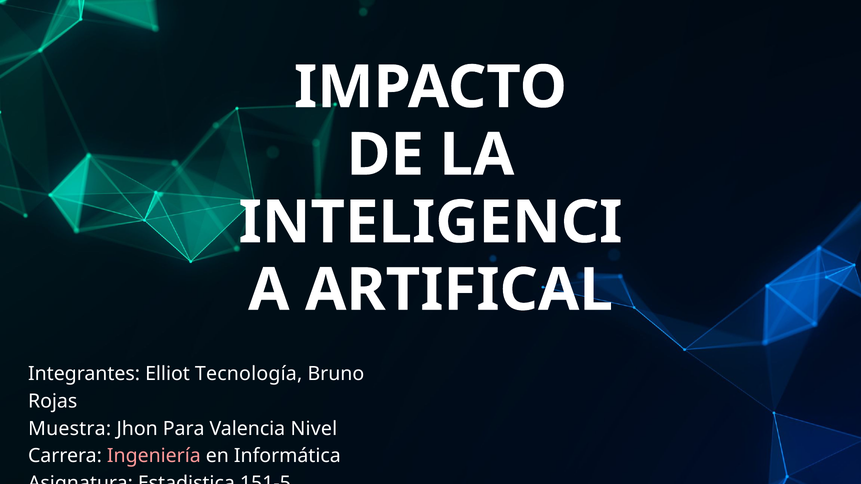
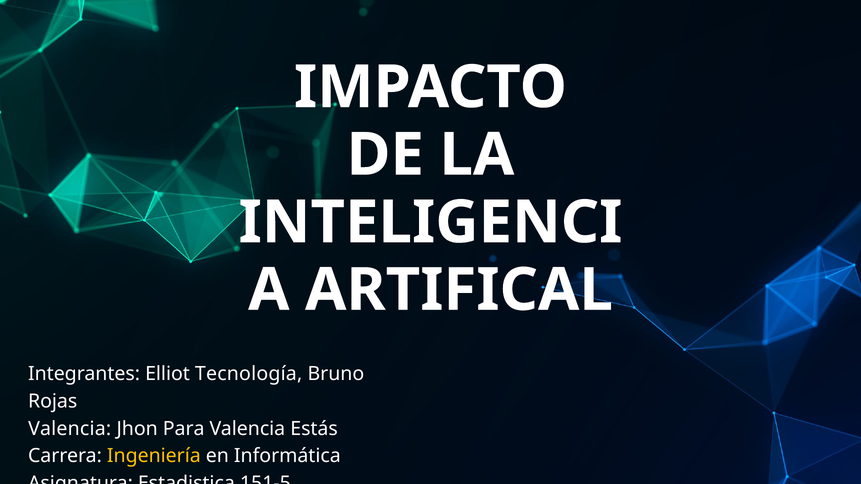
Muestra: Muestra -> Valencia (70, 429)
Nivel: Nivel -> Estás (314, 429)
Ingeniería colour: pink -> yellow (154, 456)
